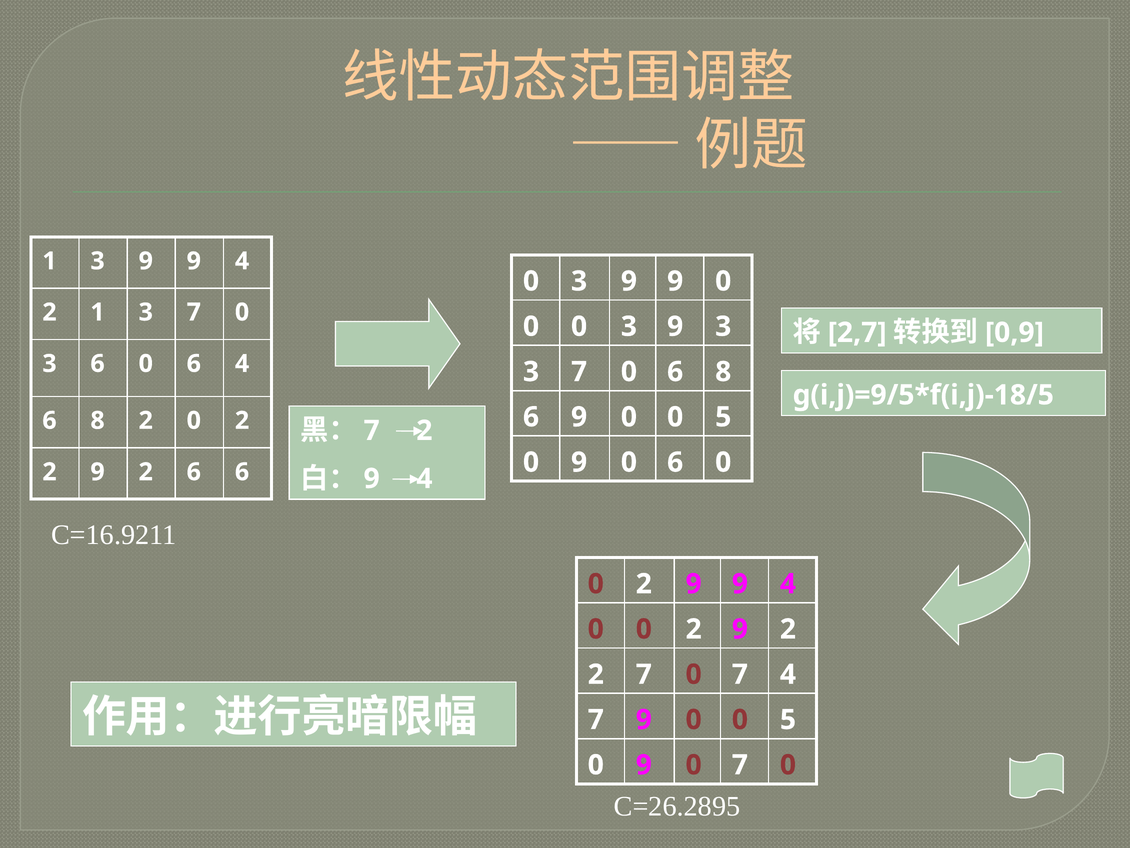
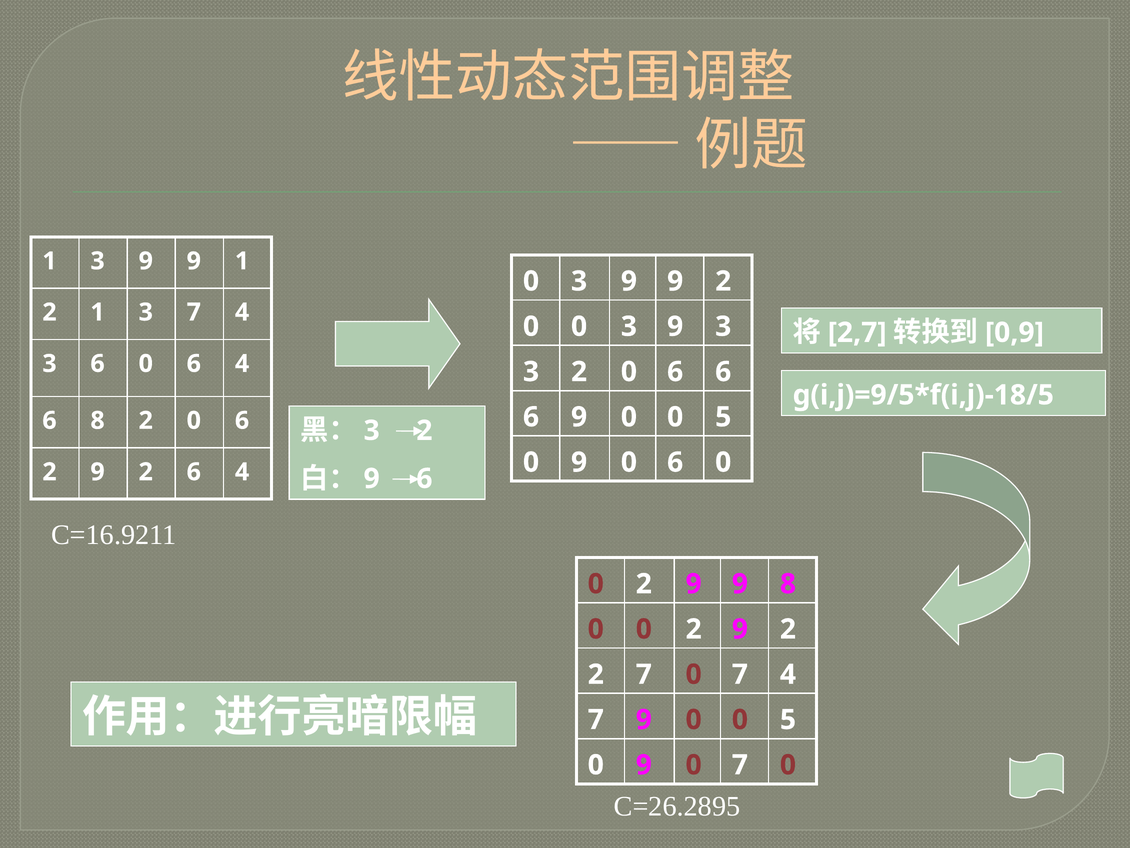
3 9 9 4: 4 -> 1 (242, 261)
9 9 0: 0 -> 2 (723, 281)
1 3 7 0: 0 -> 4 (242, 312)
7: 7 -> 2 (579, 372)
0 6 8: 8 -> 6 (723, 372)
8 2 0 2: 2 -> 6 (242, 420)
7: 7 -> 3 (372, 430)
4: 4 -> 6 (424, 478)
2 6 6: 6 -> 4 (242, 472)
2 9 9 4: 4 -> 8 (788, 584)
